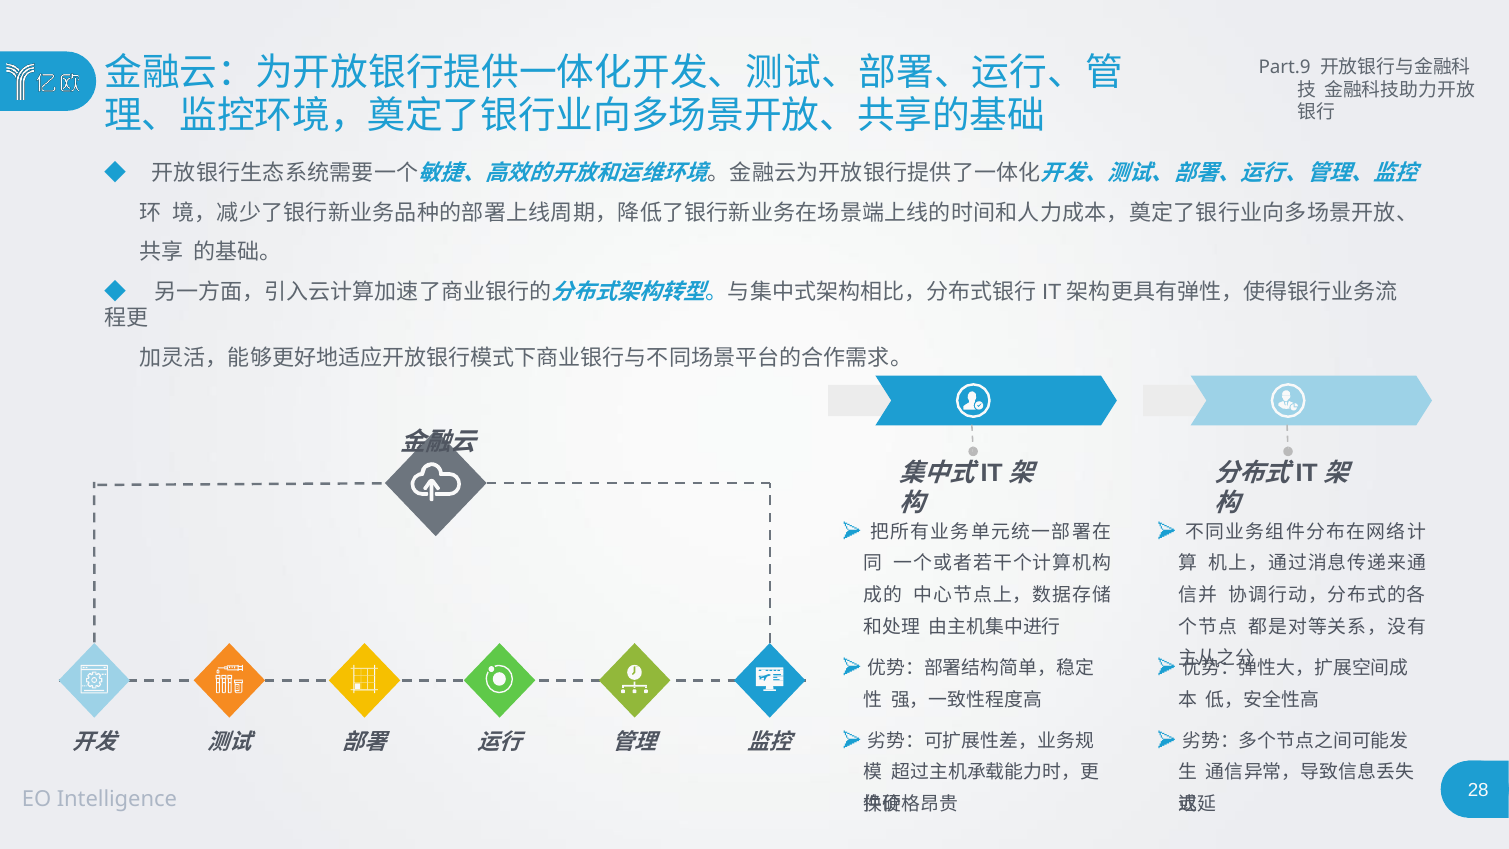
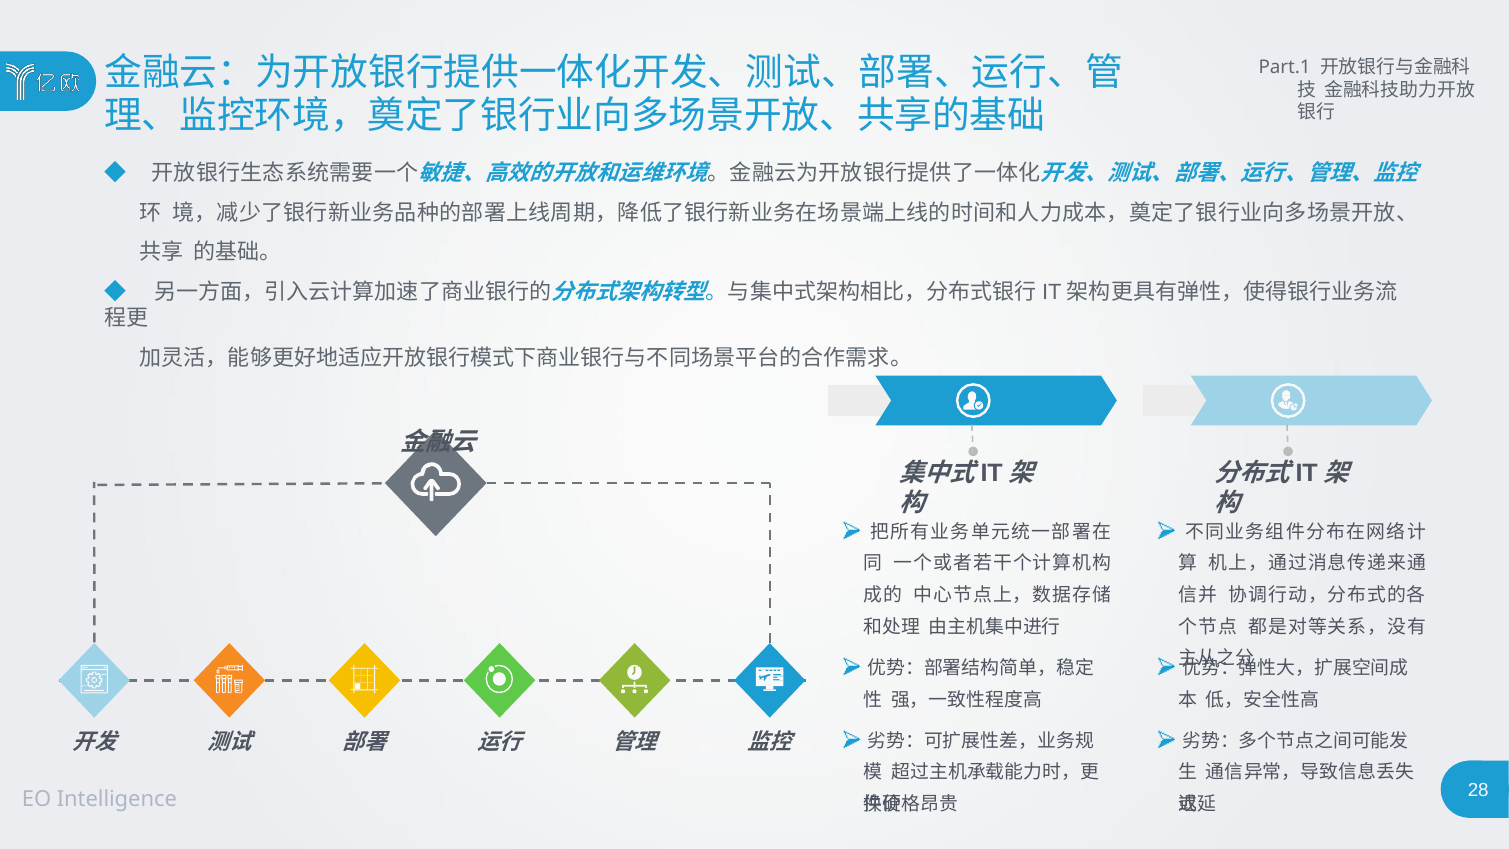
Part.9: Part.9 -> Part.1 (1285, 67)
